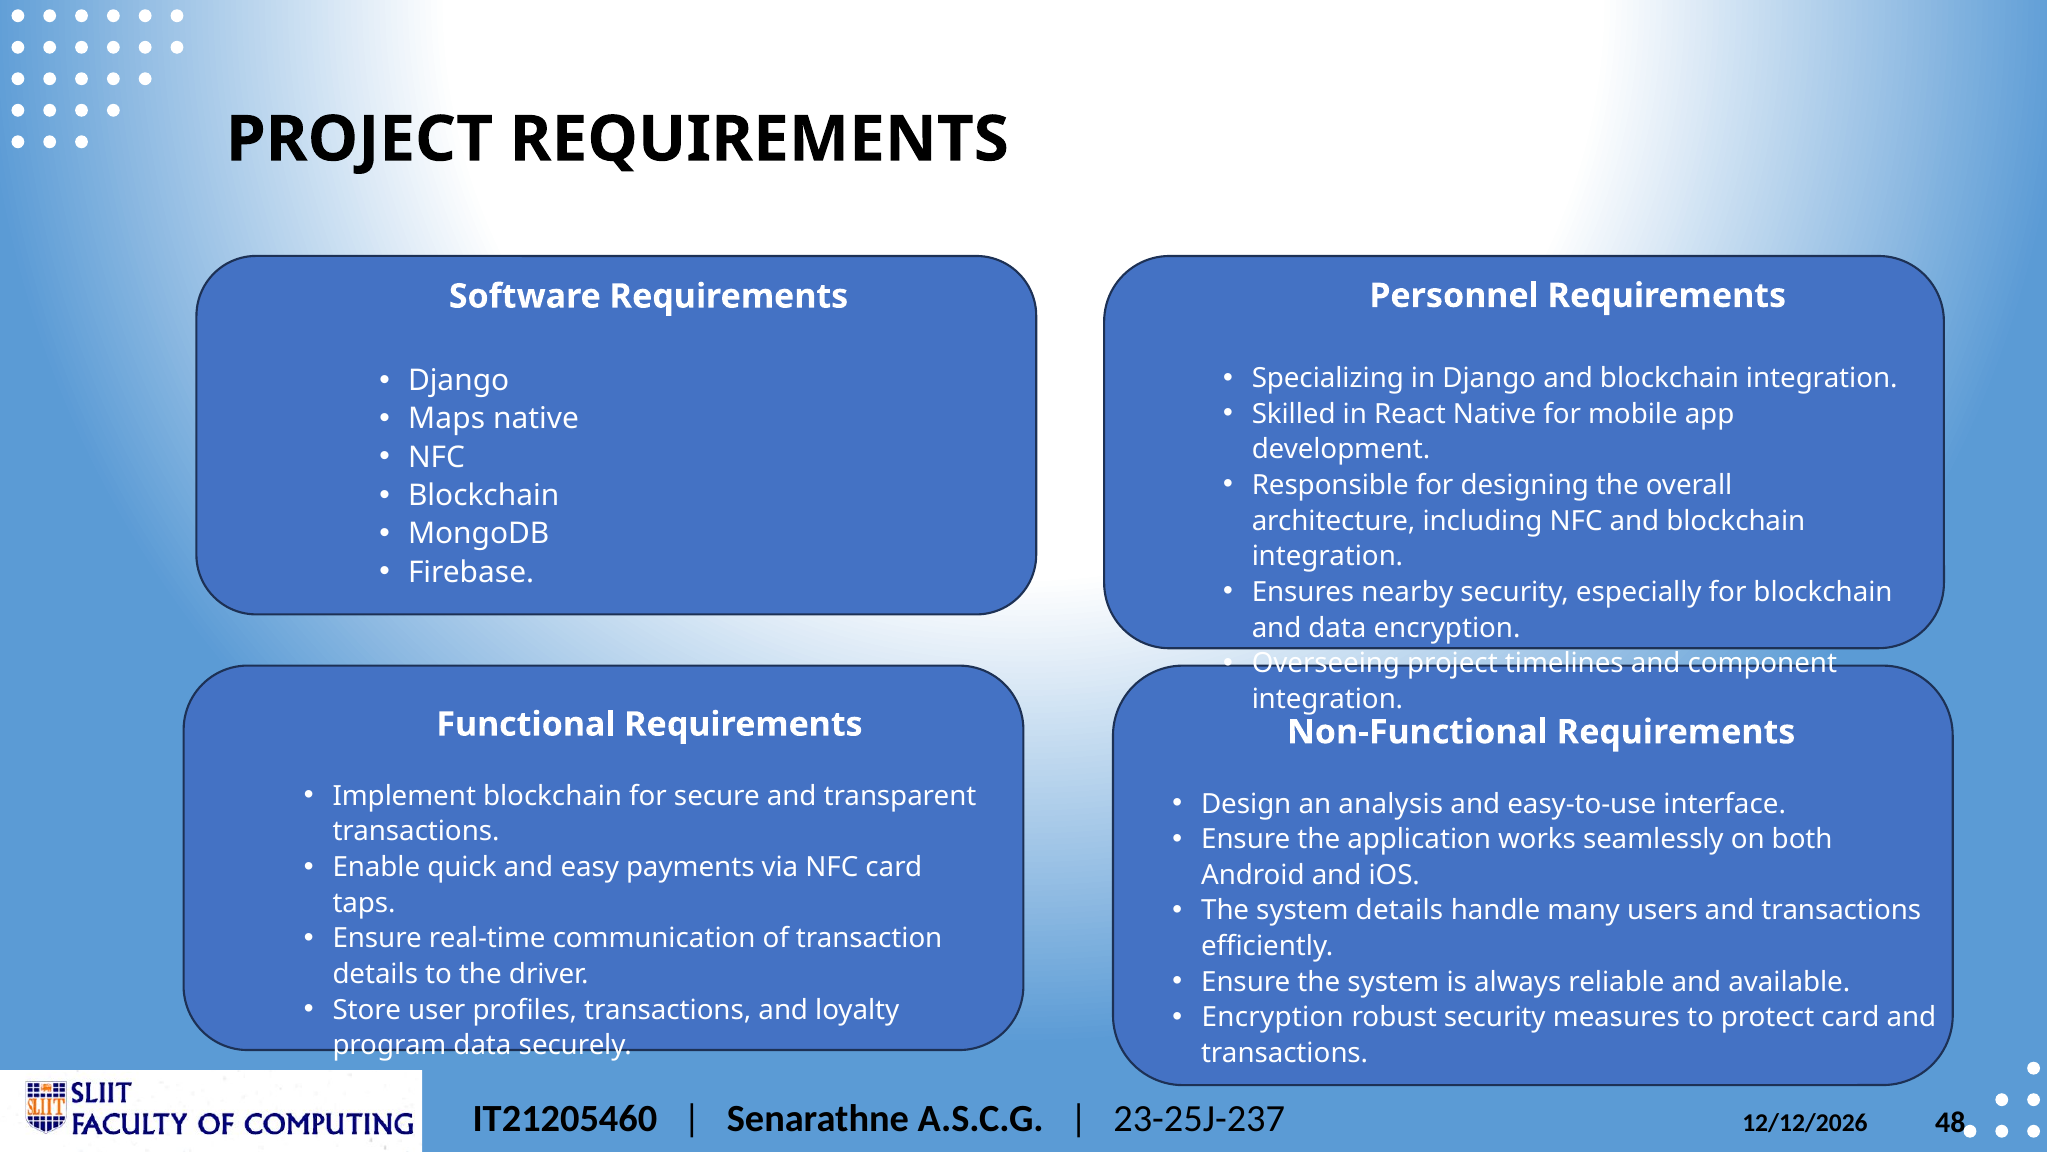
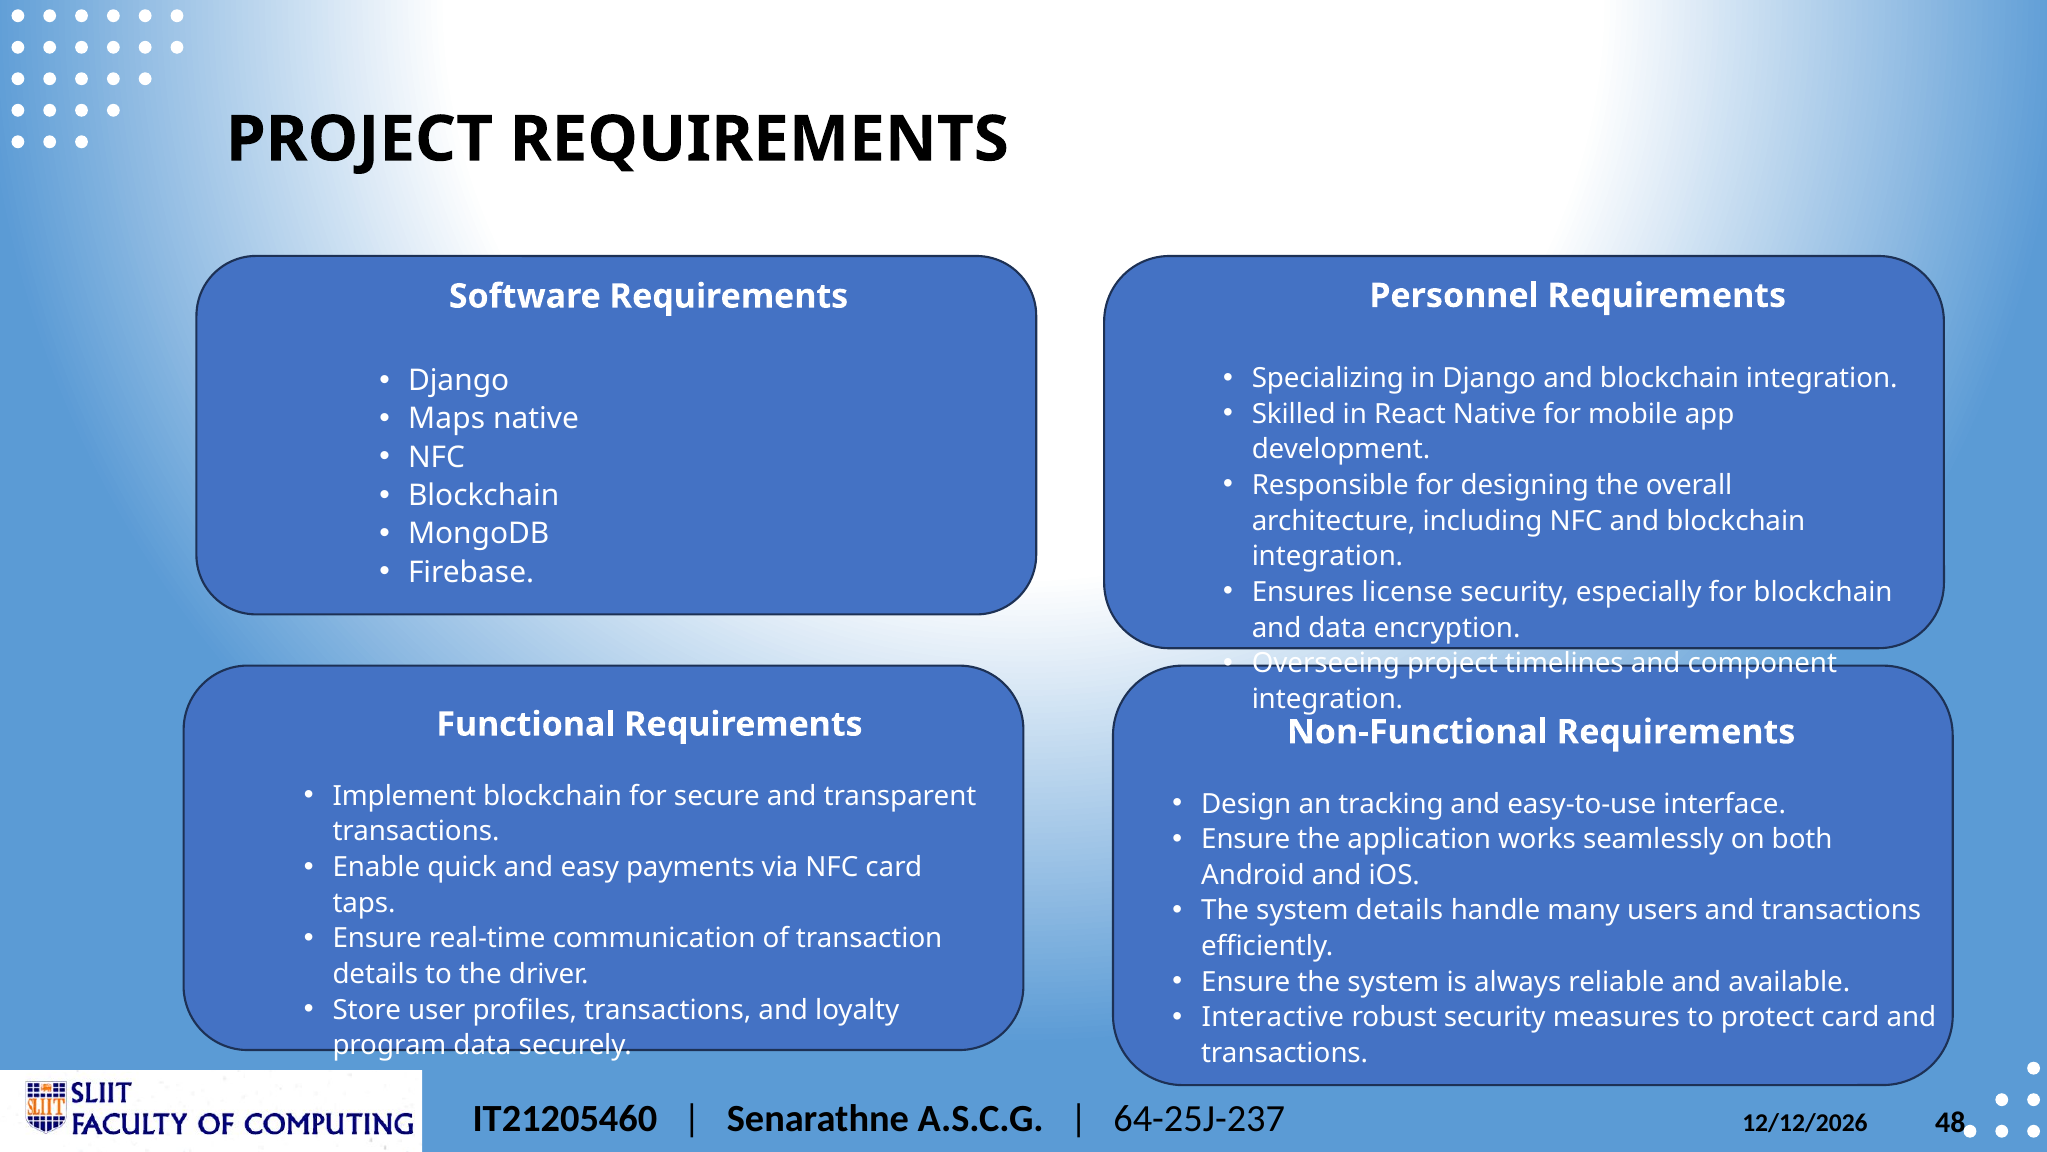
nearby: nearby -> license (1407, 592)
analysis: analysis -> tracking (1391, 804)
Encryption: Encryption -> Interactive (1273, 1017)
23-25J-237: 23-25J-237 -> 64-25J-237 (1199, 1118)
